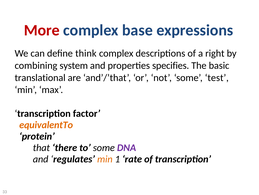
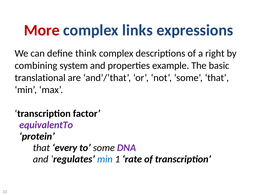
base: base -> links (137, 30)
specifies: specifies -> example (171, 65)
some test: test -> that (217, 77)
equivalentTo colour: orange -> purple (46, 124)
there: there -> every (65, 147)
min colour: orange -> blue (105, 159)
